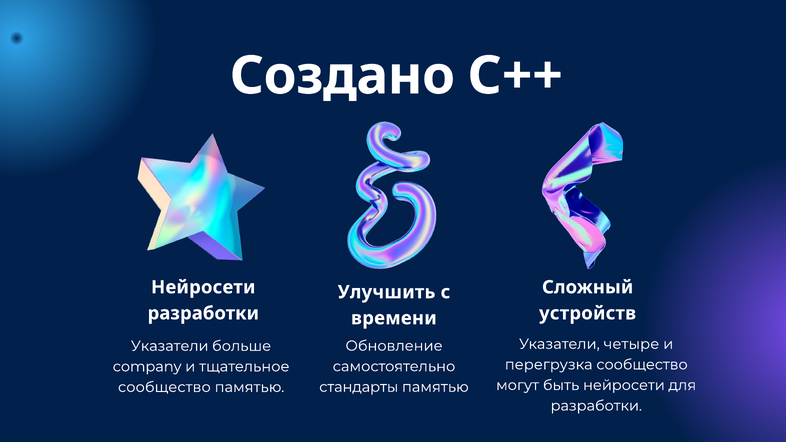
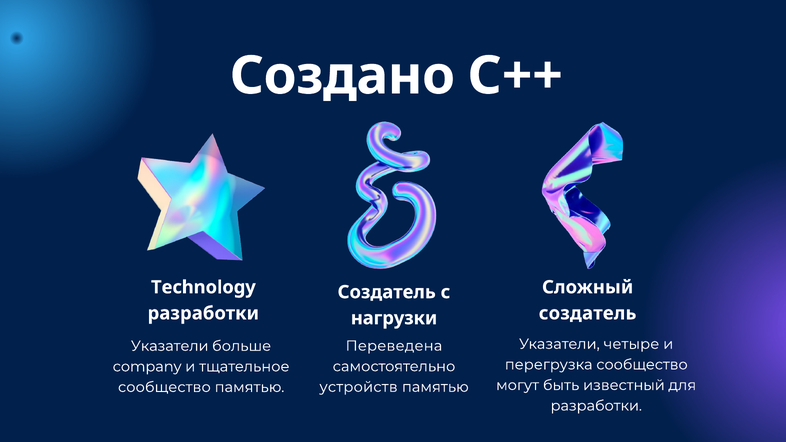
Нейросети: Нейросети -> Technology (203, 287)
Улучшить: Улучшить -> Создатель (387, 292)
устройств: устройств -> создатель (588, 313)
времени: времени -> нагрузки (394, 318)
Обновление: Обновление -> Переведена (394, 346)
быть нейросети: нейросети -> известный (624, 385)
стандарты: стандарты -> устройств (359, 387)
